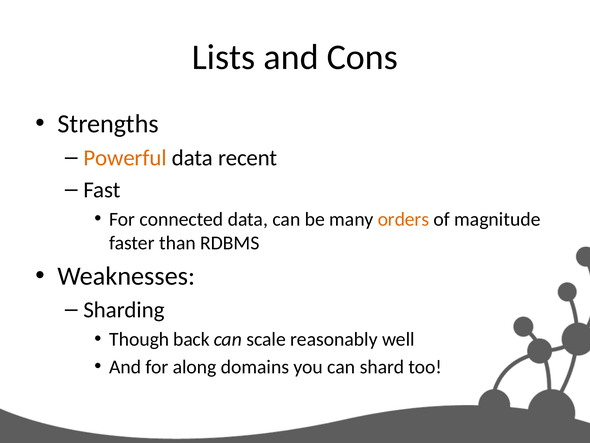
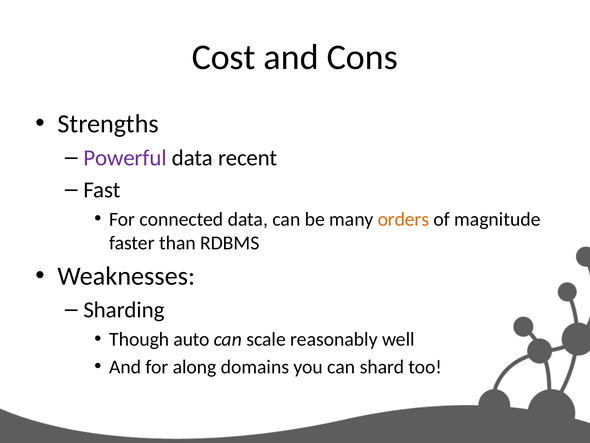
Lists: Lists -> Cost (224, 57)
Powerful colour: orange -> purple (125, 158)
back: back -> auto (192, 339)
